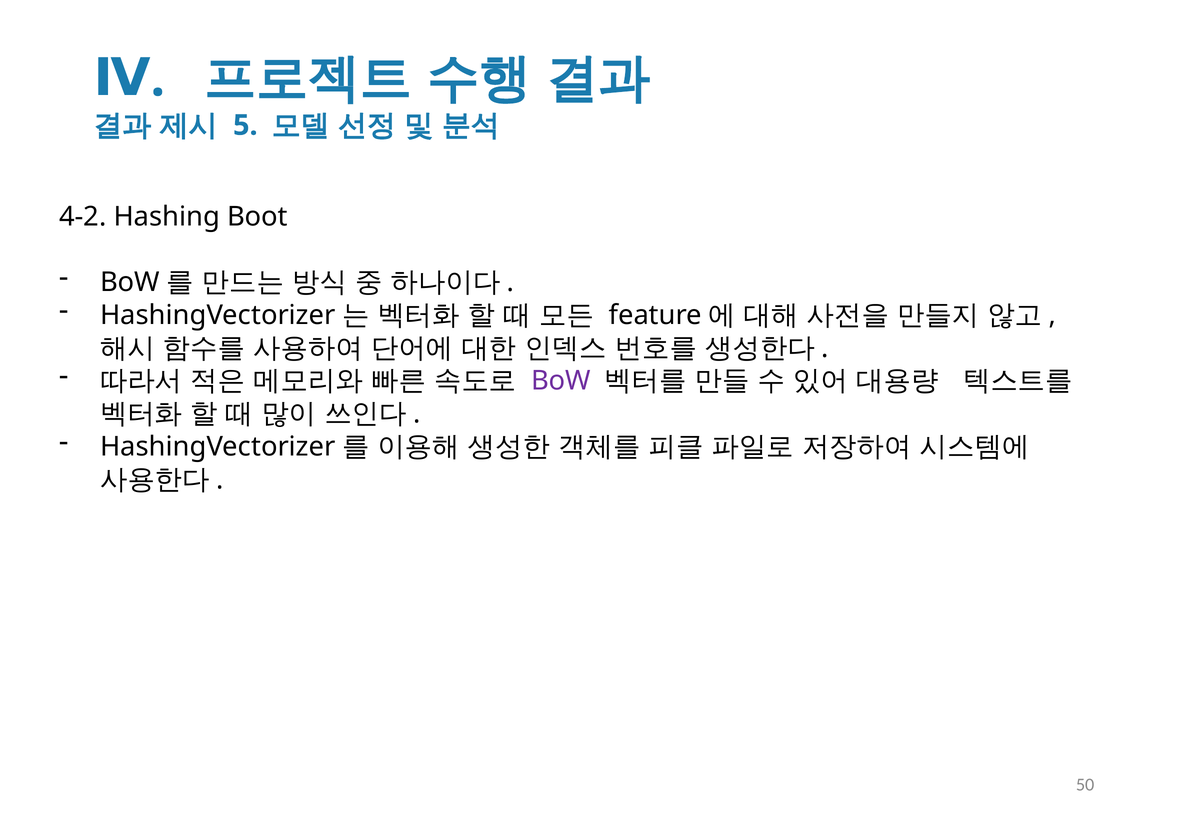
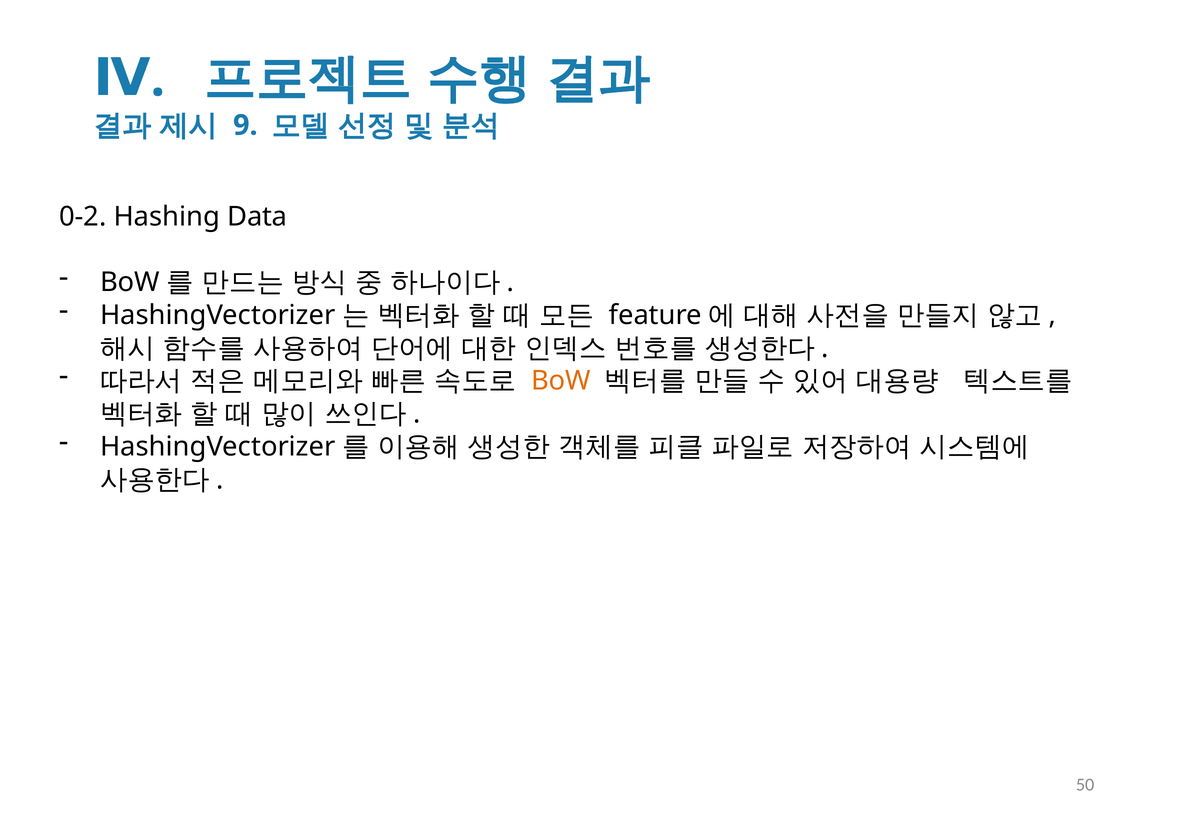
5: 5 -> 9 (245, 125)
4-2: 4-2 -> 0-2 (83, 216)
Boot: Boot -> Data (257, 216)
BoW colour: purple -> orange (561, 381)
